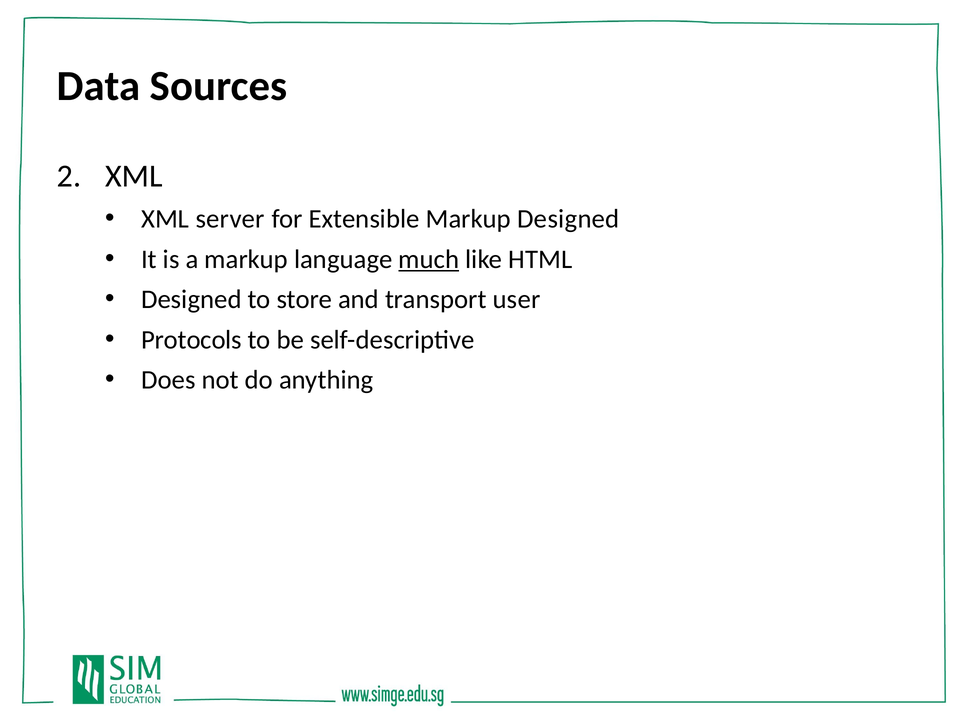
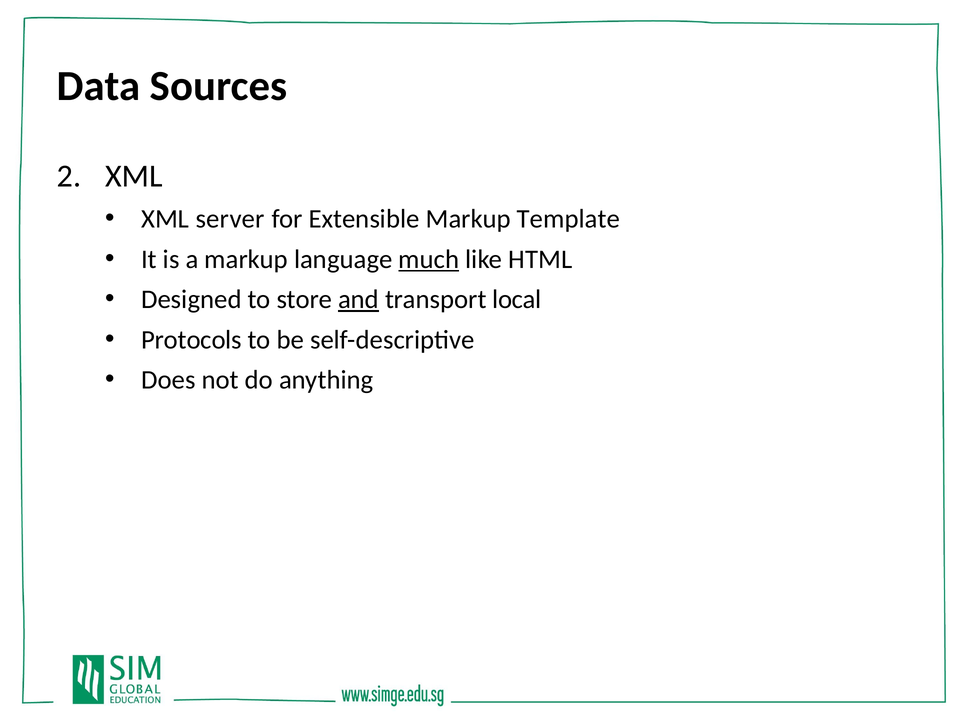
Markup Designed: Designed -> Template (568, 219)
and underline: none -> present (358, 299)
user: user -> local (517, 299)
